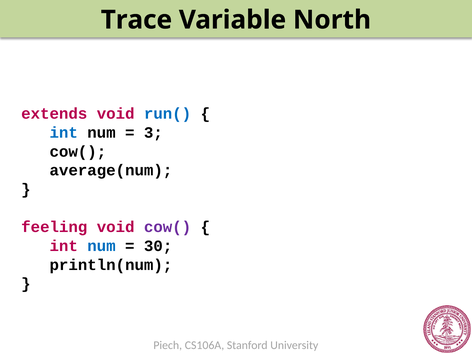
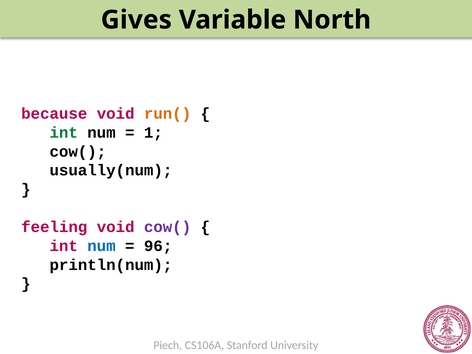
Trace: Trace -> Gives (136, 20)
extends: extends -> because (54, 114)
run( colour: blue -> orange (168, 114)
int colour: blue -> green (64, 133)
3: 3 -> 1 (153, 133)
average(num: average(num -> usually(num (111, 170)
30: 30 -> 96 (158, 246)
